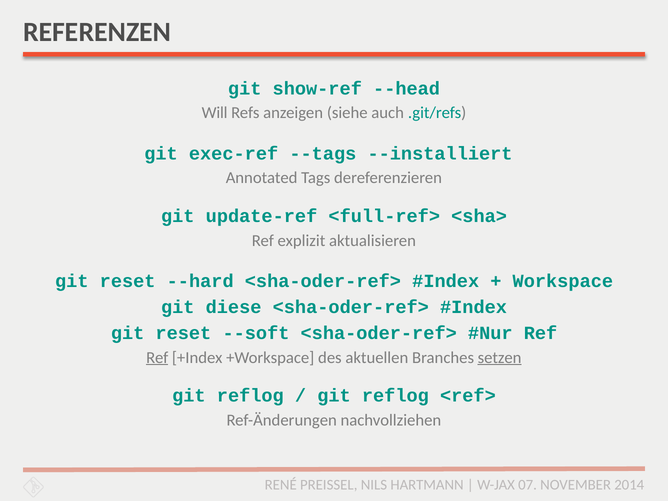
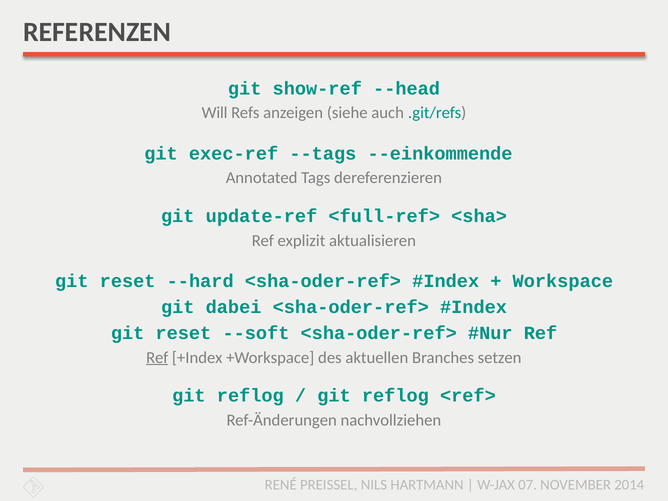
--installiert: --installiert -> --einkommende (440, 153)
diese: diese -> dabei (234, 307)
setzen underline: present -> none (500, 357)
